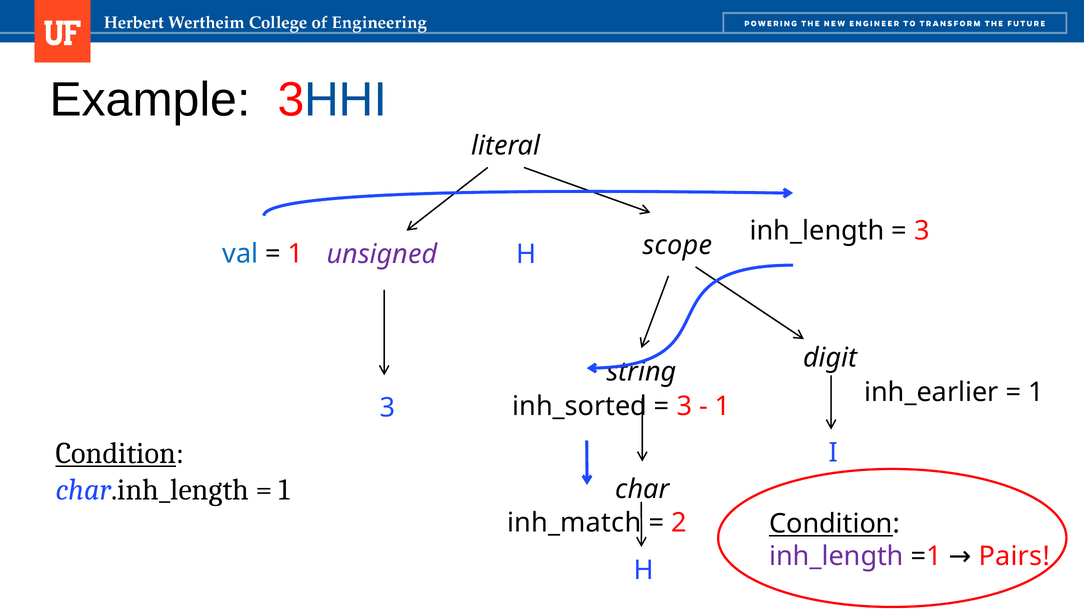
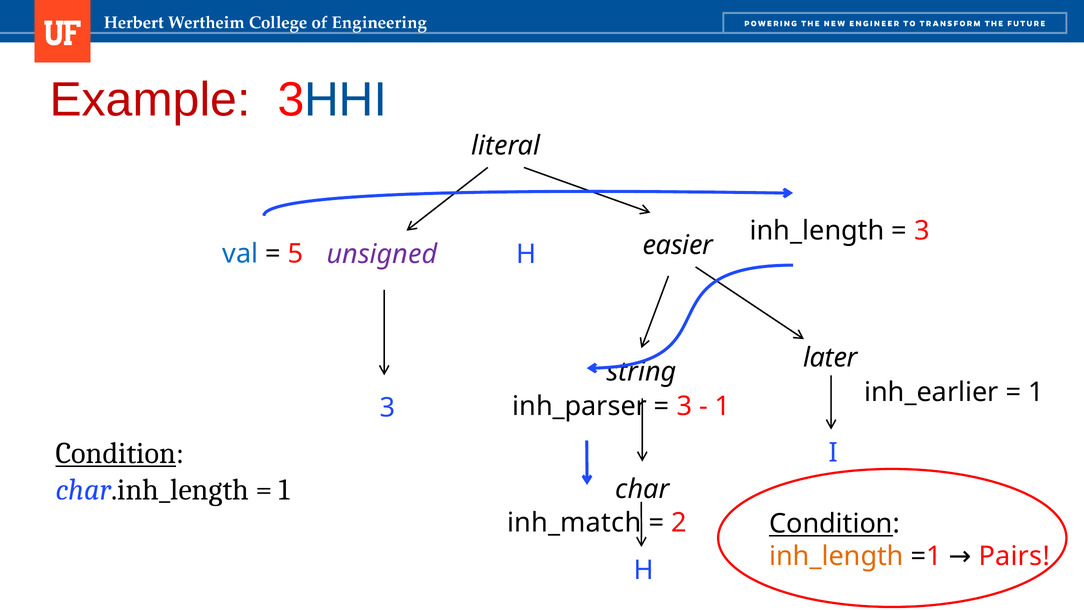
Example colour: black -> red (150, 100)
1: 1 -> 5 (295, 254)
scope: scope -> easier (678, 245)
digit: digit -> later (830, 358)
inh_sorted: inh_sorted -> inh_parser (580, 406)
inh_length colour: purple -> orange (836, 556)
